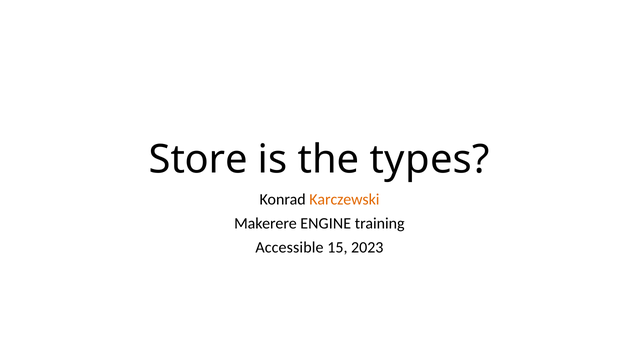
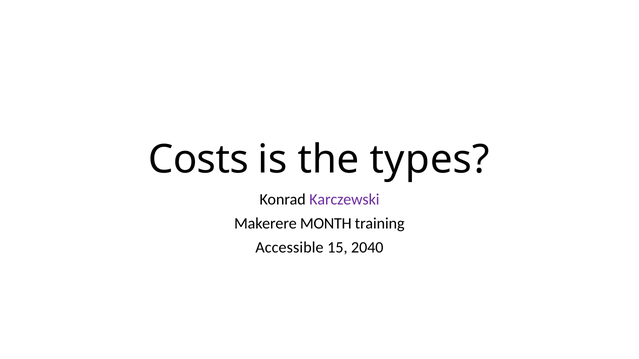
Store: Store -> Costs (198, 160)
Karczewski colour: orange -> purple (344, 200)
ENGINE: ENGINE -> MONTH (326, 224)
2023: 2023 -> 2040 (367, 248)
